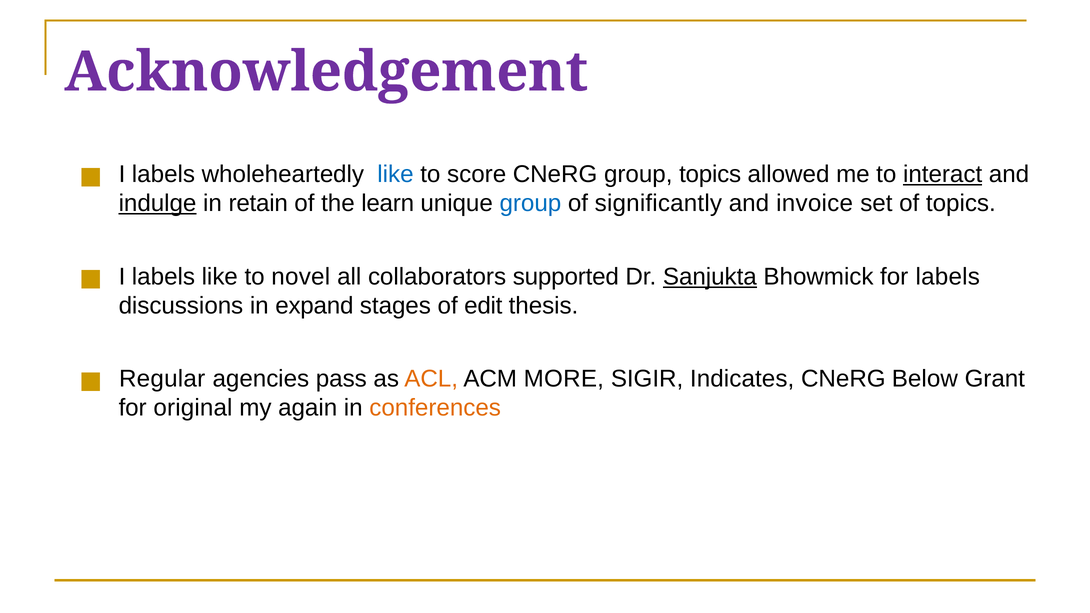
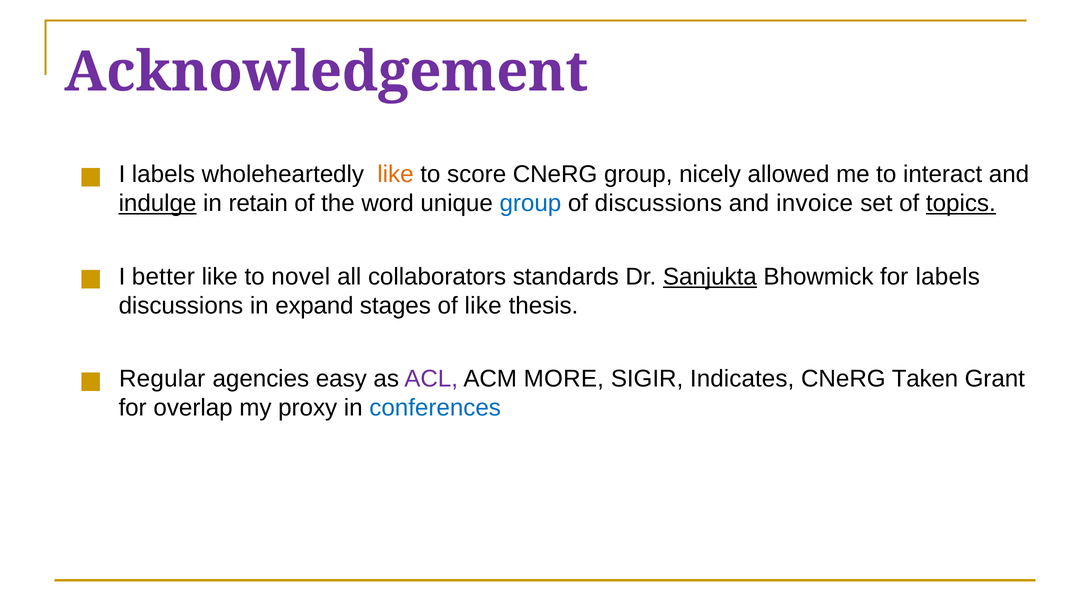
like colour: blue -> orange (395, 174)
group topics: topics -> nicely (710, 174)
interact underline: present -> none (943, 174)
learn: learn -> word (388, 203)
of significantly: significantly -> discussions (658, 203)
topics underline: none -> present (961, 203)
labels: labels -> better (163, 277)
supported: supported -> standards (566, 277)
of edit: edit -> like (483, 306)
pass: pass -> easy (341, 379)
ACL colour: orange -> purple (431, 379)
Below: Below -> Taken (925, 379)
original: original -> overlap (193, 408)
again: again -> proxy (308, 408)
conferences colour: orange -> blue (435, 408)
